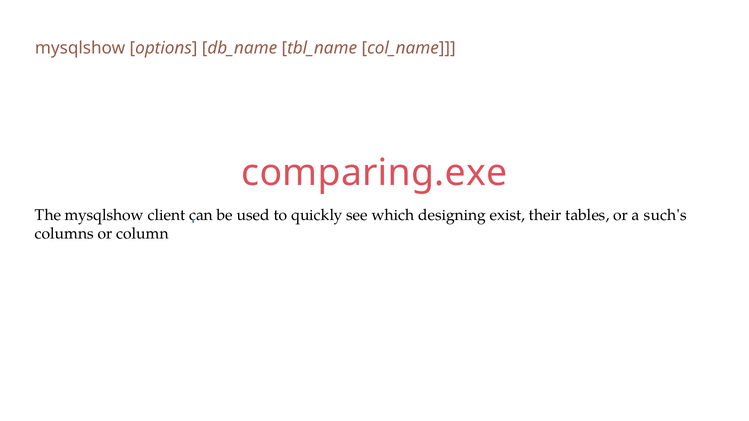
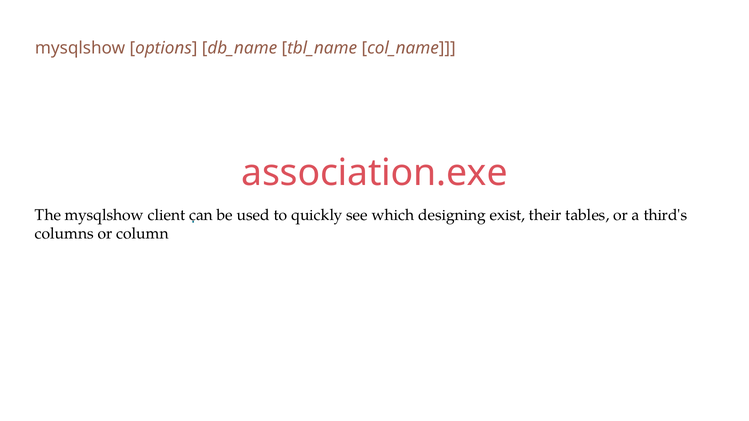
comparing.exe: comparing.exe -> association.exe (375, 173)
such's: such's -> third's (665, 215)
